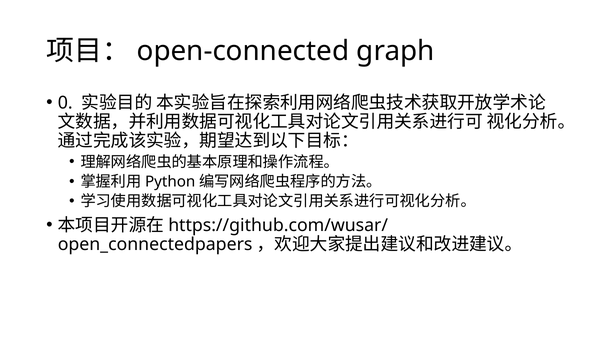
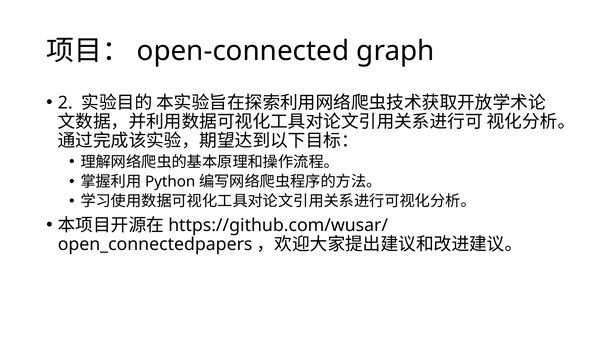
0: 0 -> 2 (65, 103)
